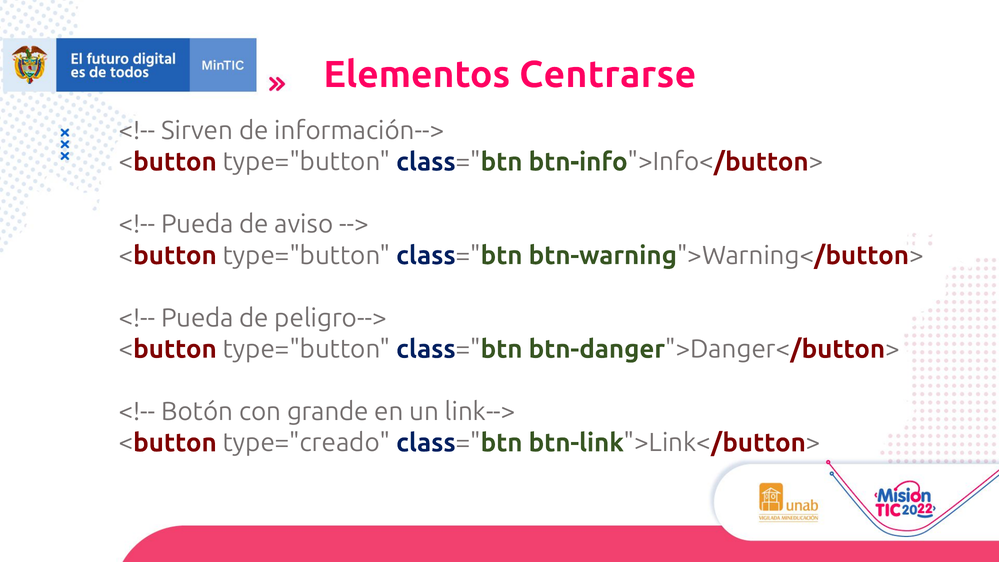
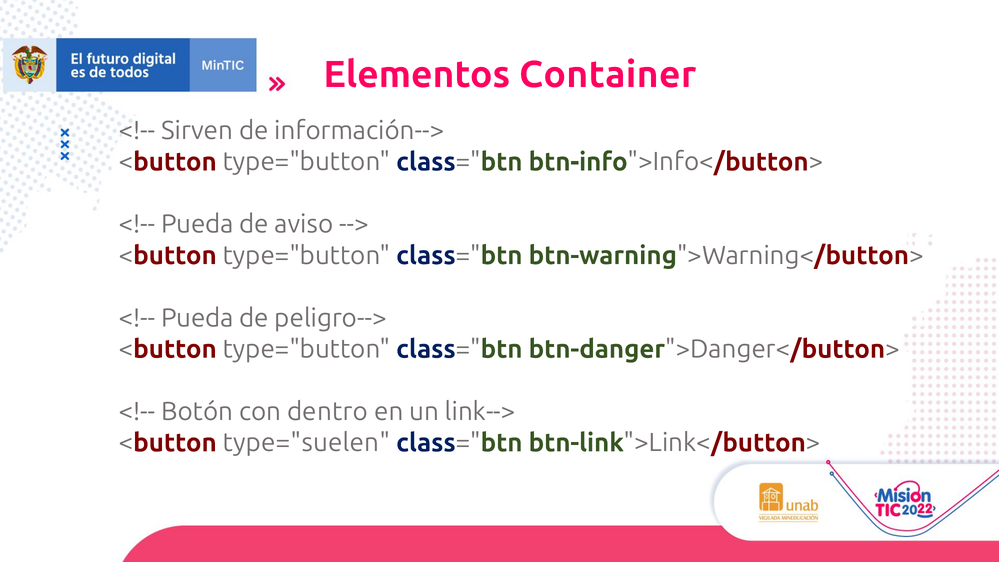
Centrarse: Centrarse -> Container (608, 75)
grande: grande -> dentro (328, 412)
type="creado: type="creado -> type="suelen (306, 443)
